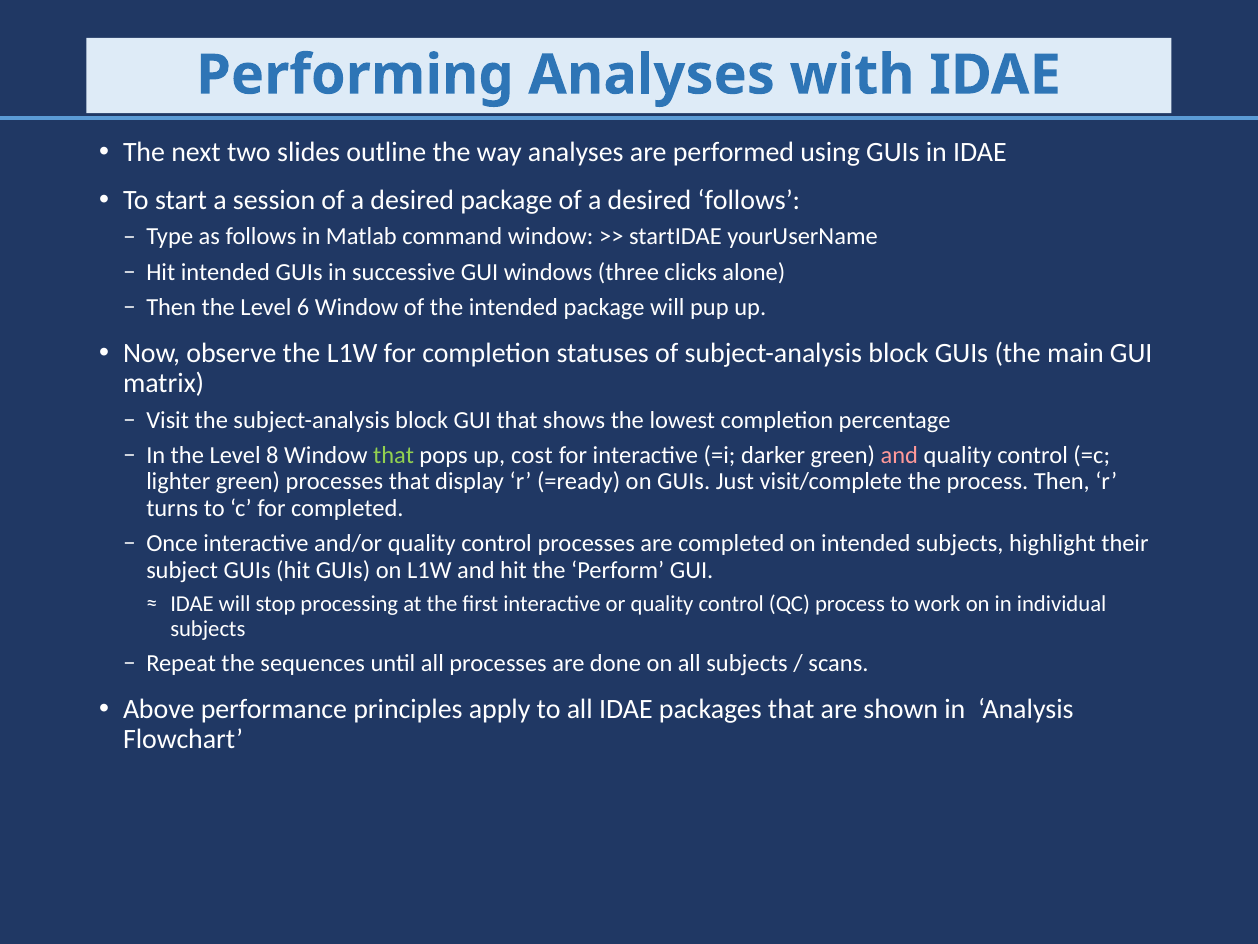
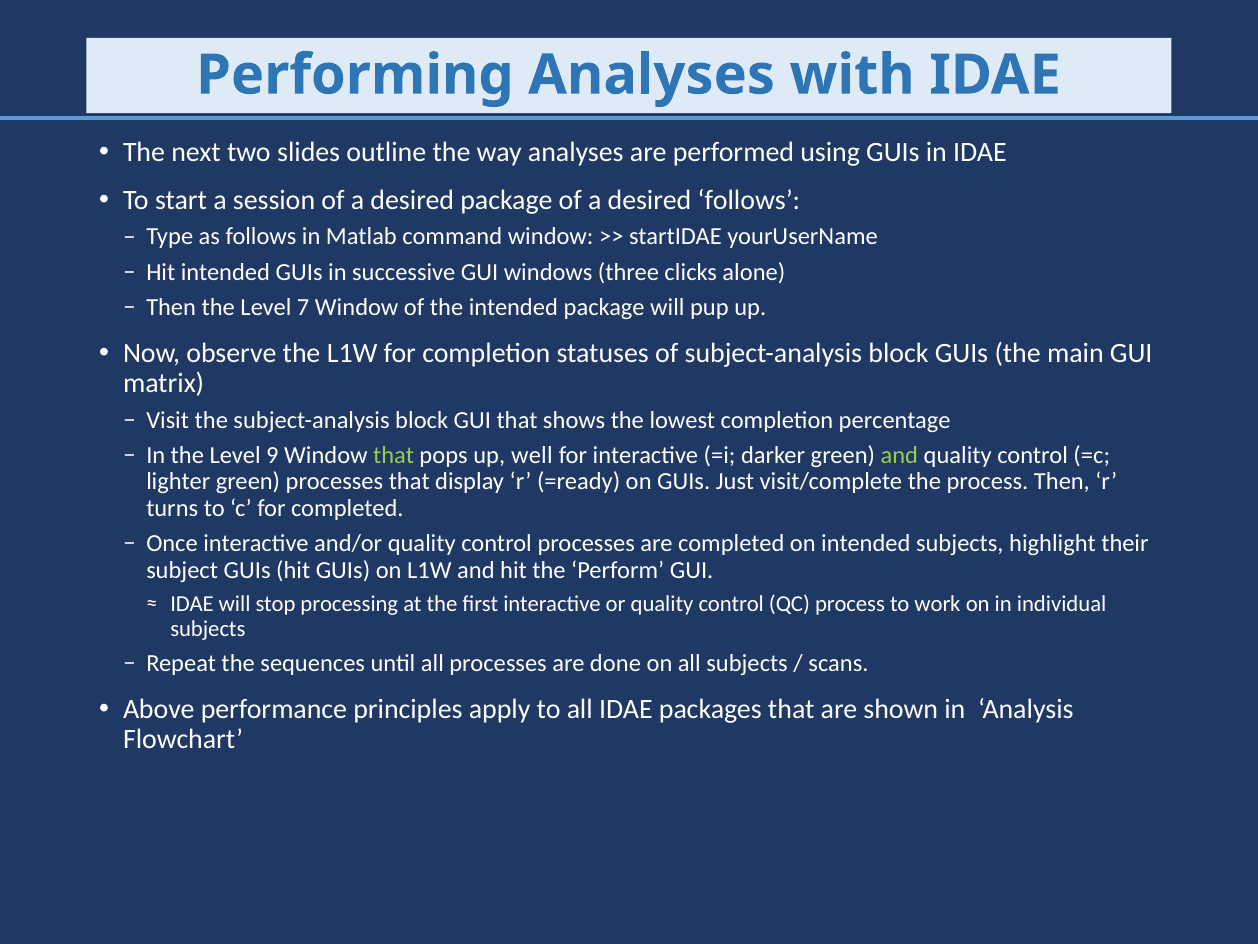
6: 6 -> 7 (303, 307)
8: 8 -> 9 (272, 455)
cost: cost -> well (532, 455)
and colour: pink -> light green (899, 455)
